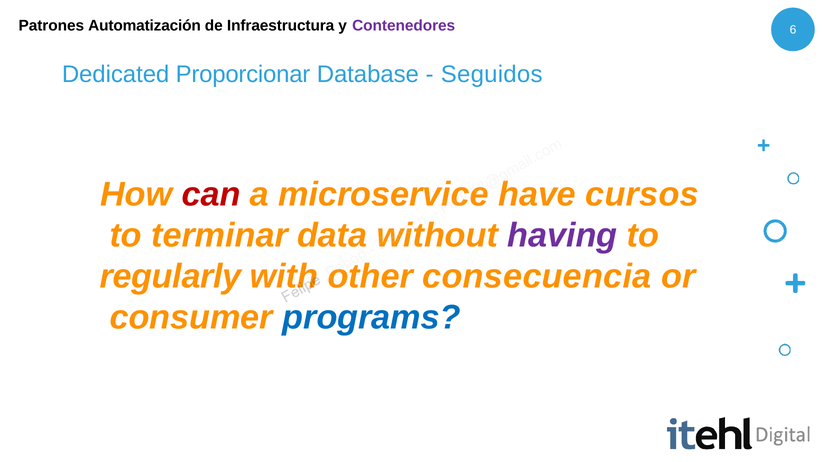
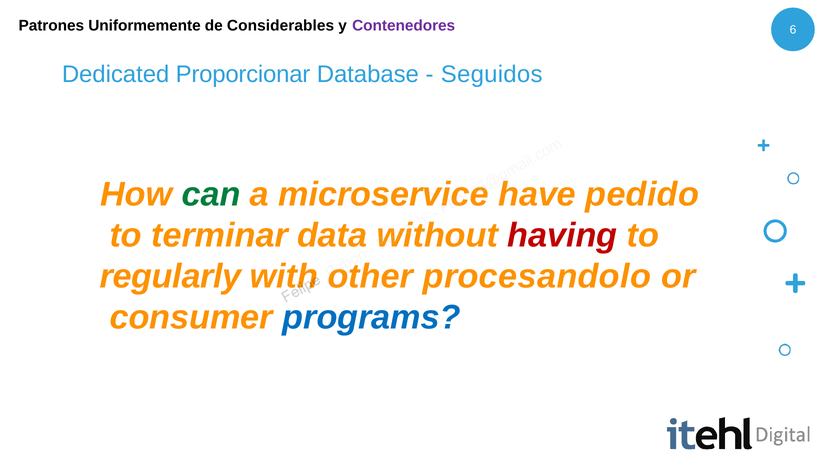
Automatización: Automatización -> Uniformemente (144, 26)
Infraestructura: Infraestructura -> Considerables (281, 26)
can colour: red -> green (211, 194)
cursos: cursos -> pedido (642, 194)
having colour: purple -> red (562, 235)
consecuencia: consecuencia -> procesandolo (537, 277)
